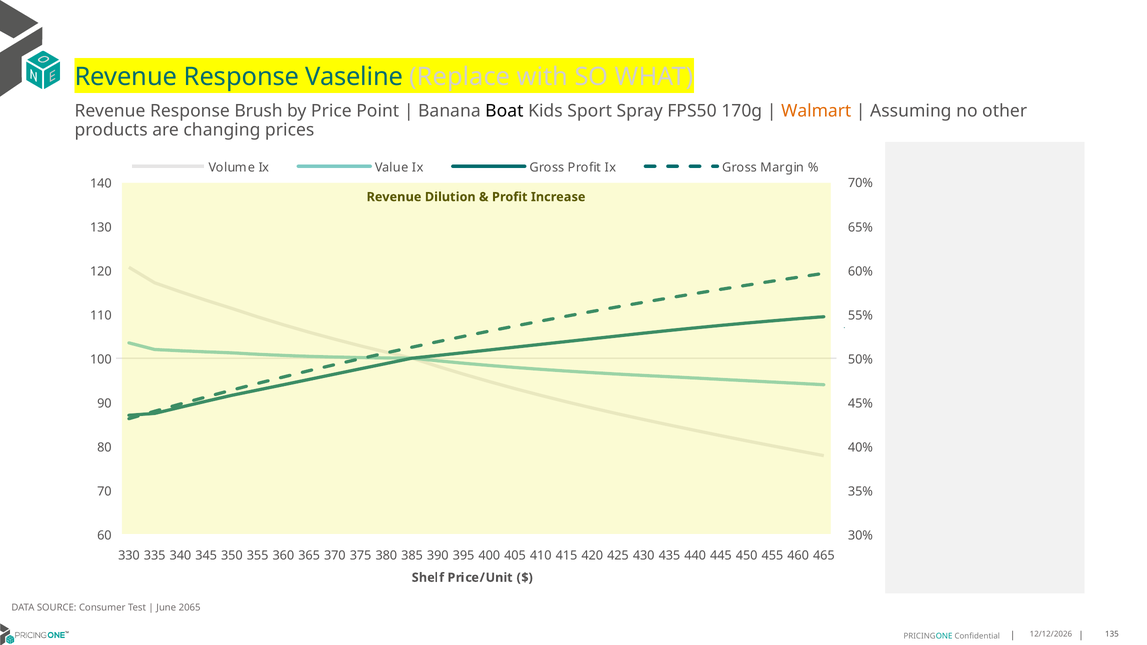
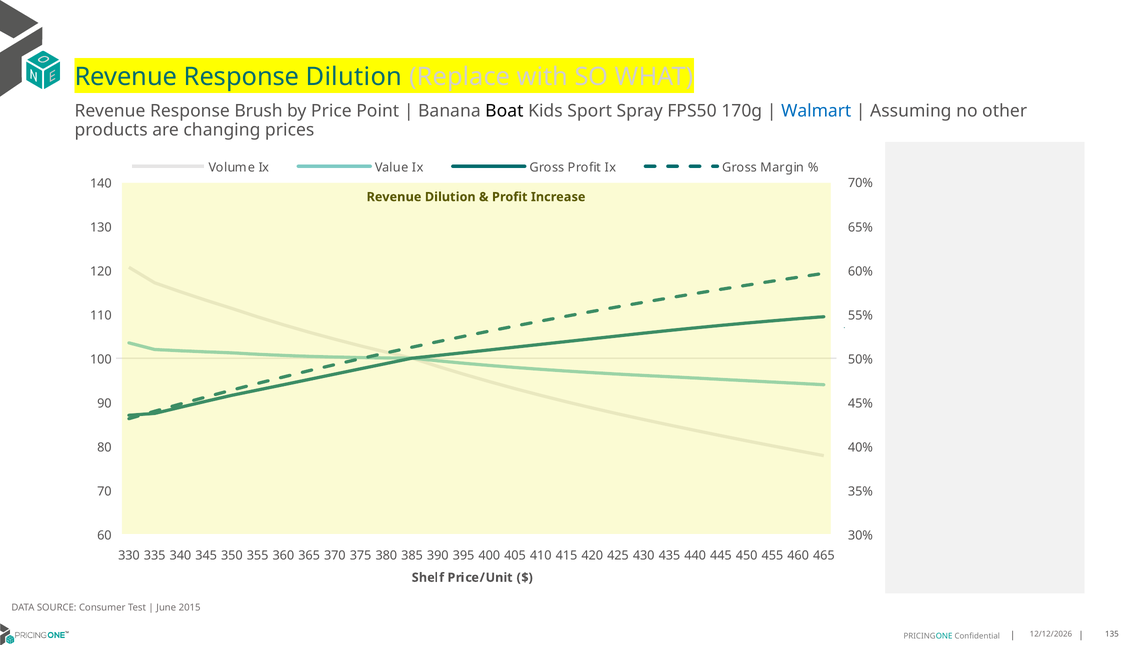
Response Vaseline: Vaseline -> Dilution (354, 77)
Walmart colour: orange -> blue (816, 111)
2065: 2065 -> 2015 (190, 608)
